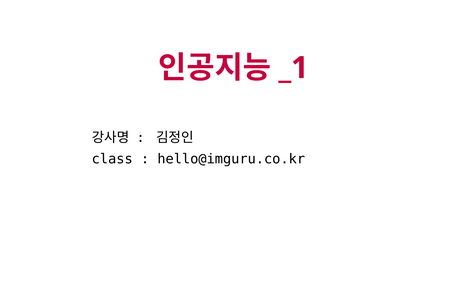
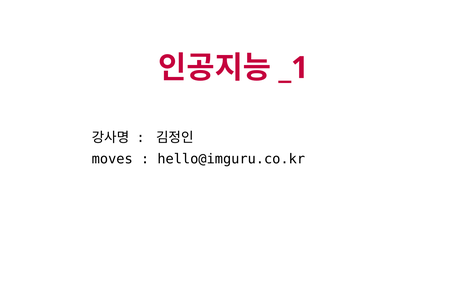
class: class -> moves (112, 159)
